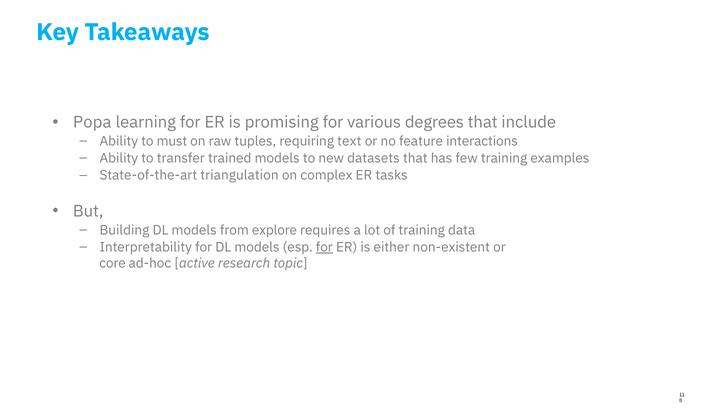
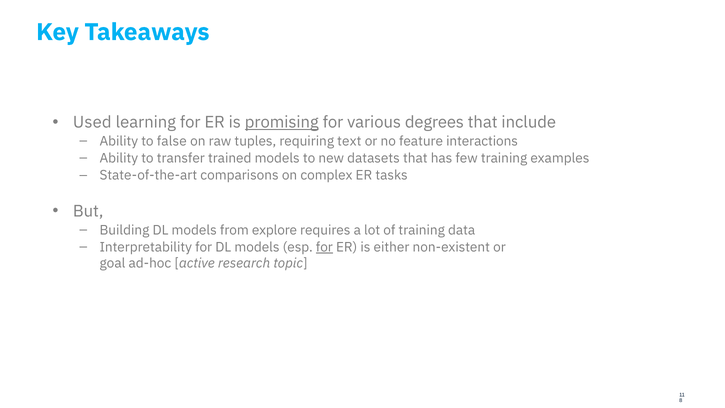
Popa: Popa -> Used (92, 122)
promising underline: none -> present (282, 122)
must: must -> false (172, 141)
triangulation: triangulation -> comparisons (240, 175)
core: core -> goal (112, 263)
